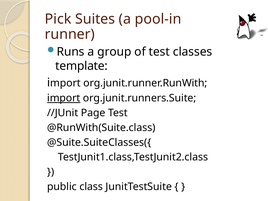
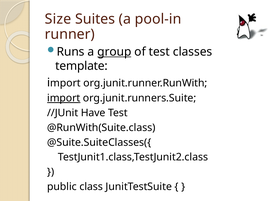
Pick: Pick -> Size (58, 19)
group underline: none -> present (114, 52)
Page: Page -> Have (93, 113)
